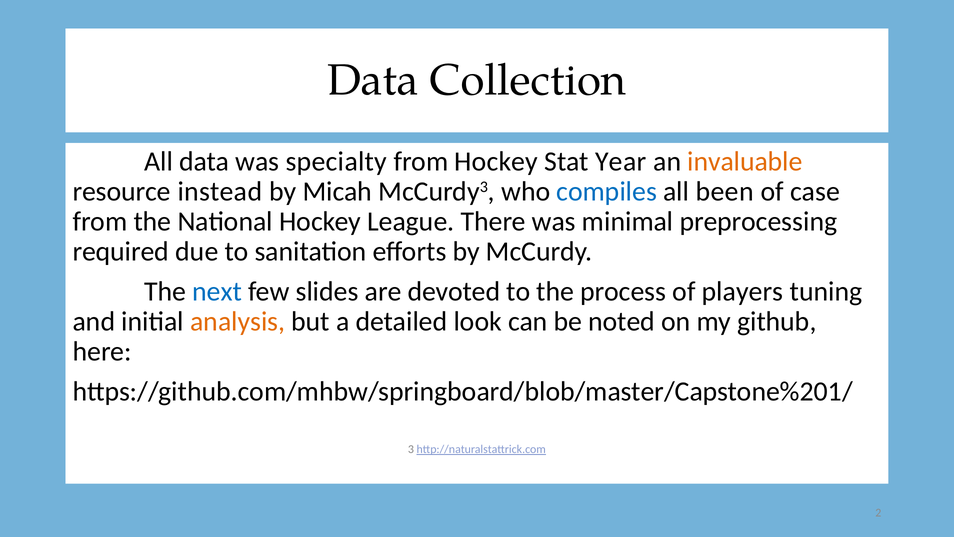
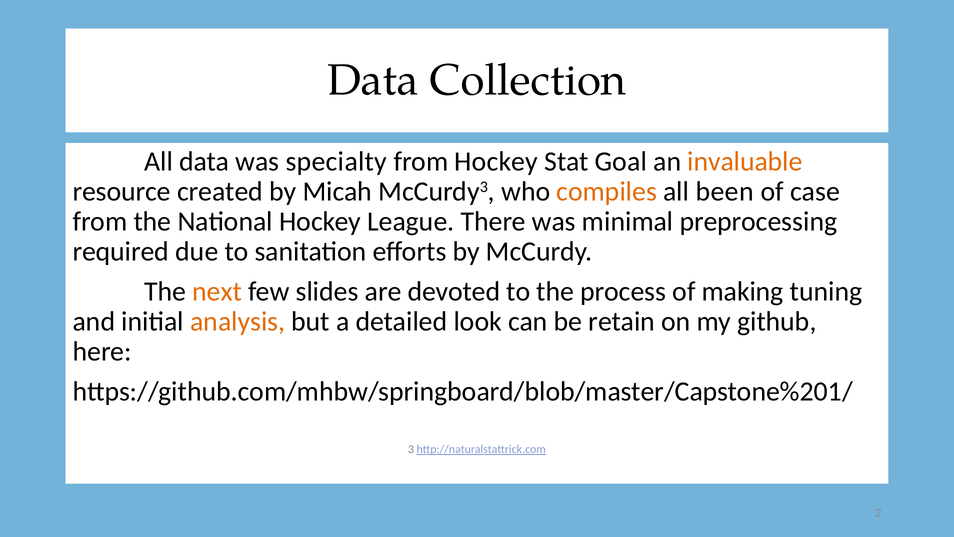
Year: Year -> Goal (621, 161)
instead: instead -> created (220, 191)
compiles colour: blue -> orange (607, 191)
next colour: blue -> orange (217, 291)
players: players -> making (743, 291)
noted: noted -> retain (622, 321)
